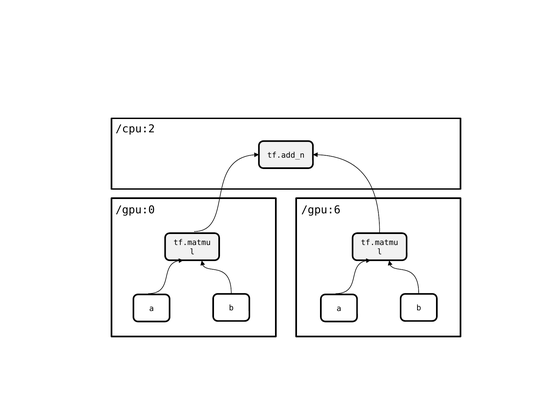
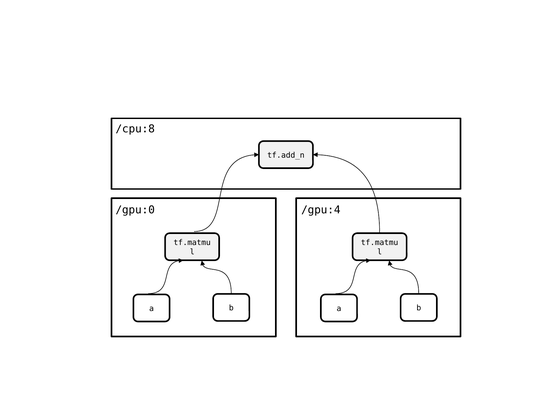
/cpu:2: /cpu:2 -> /cpu:8 (135, 129)
/gpu:6: /gpu:6 -> /gpu:4 (321, 210)
